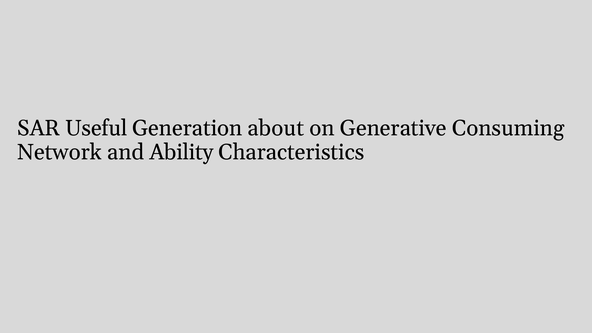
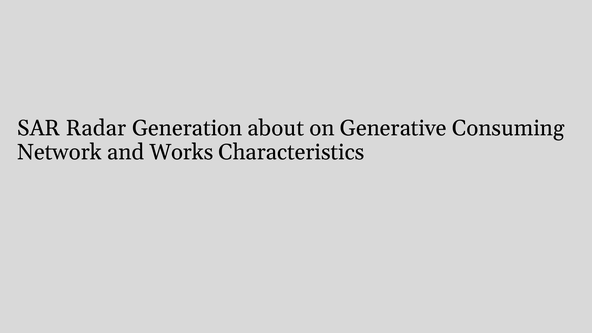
Useful: Useful -> Radar (96, 128)
Ability: Ability -> Works (181, 152)
